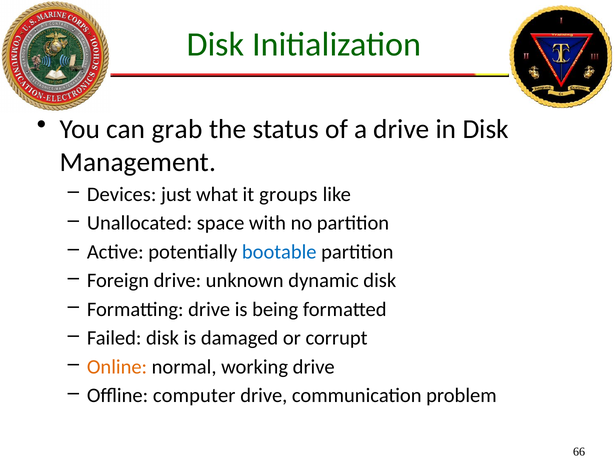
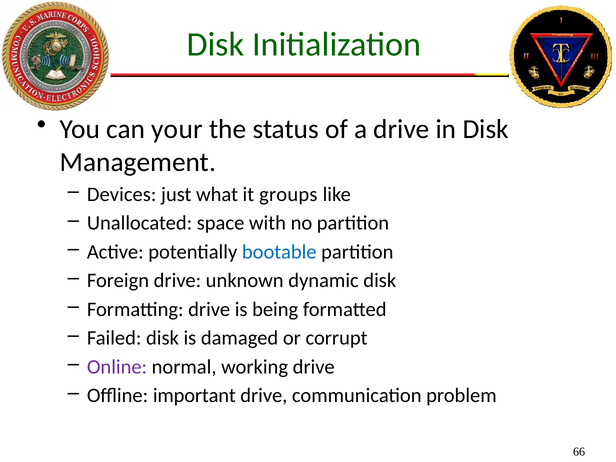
grab: grab -> your (177, 129)
Online colour: orange -> purple (117, 367)
computer: computer -> important (194, 396)
